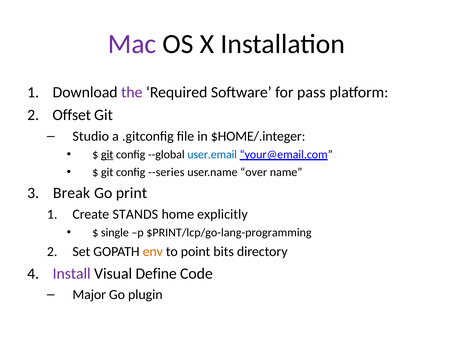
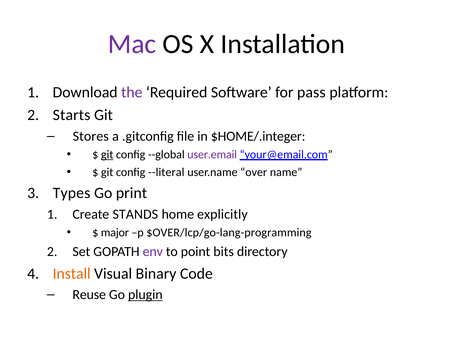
Offset: Offset -> Starts (72, 115)
Studio: Studio -> Stores (91, 136)
user.email colour: blue -> purple (212, 154)
--series: --series -> --literal (166, 172)
Break: Break -> Types (72, 193)
single: single -> major (115, 232)
$PRINT/lcp/go-lang-programming: $PRINT/lcp/go-lang-programming -> $OVER/lcp/go-lang-programming (229, 232)
env colour: orange -> purple (153, 252)
Install colour: purple -> orange (72, 273)
Define: Define -> Binary (156, 273)
Major: Major -> Reuse (89, 295)
plugin underline: none -> present (145, 295)
